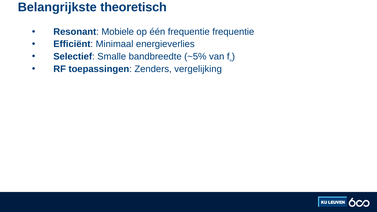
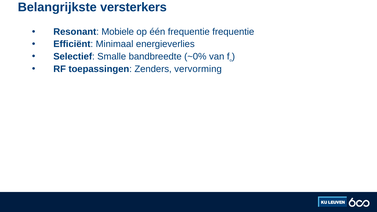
theoretisch: theoretisch -> versterkers (133, 7)
~5%: ~5% -> ~0% (195, 57)
vergelijking: vergelijking -> vervorming (198, 69)
